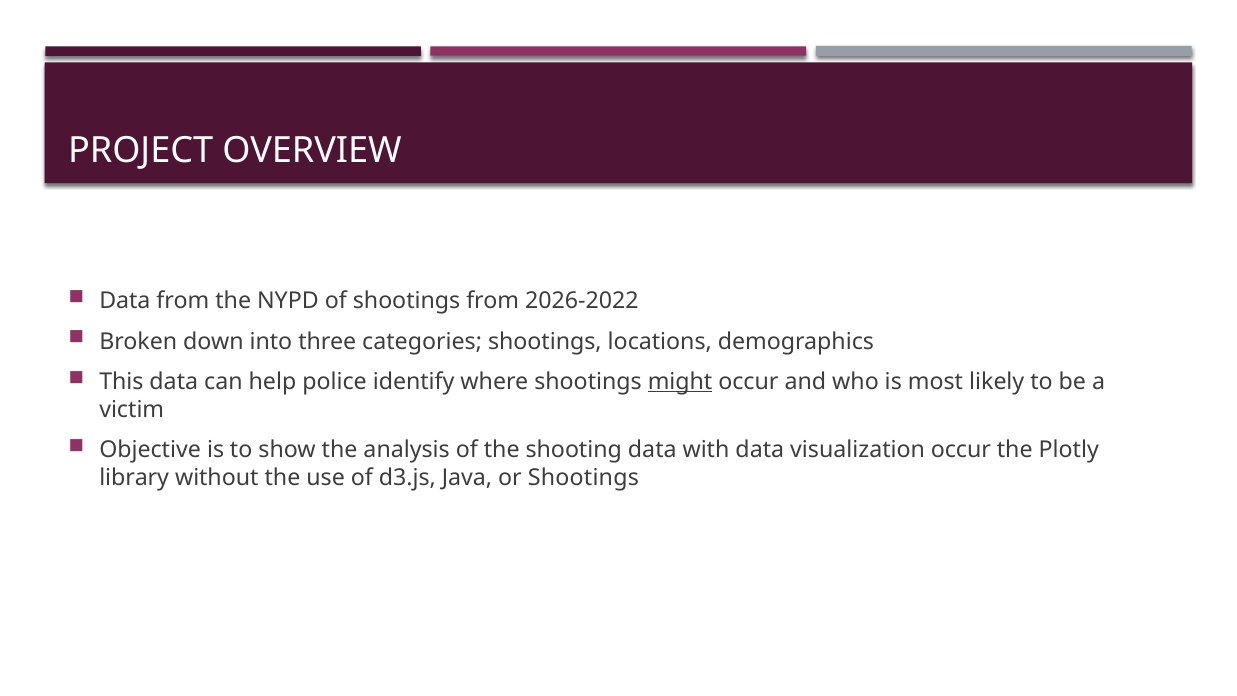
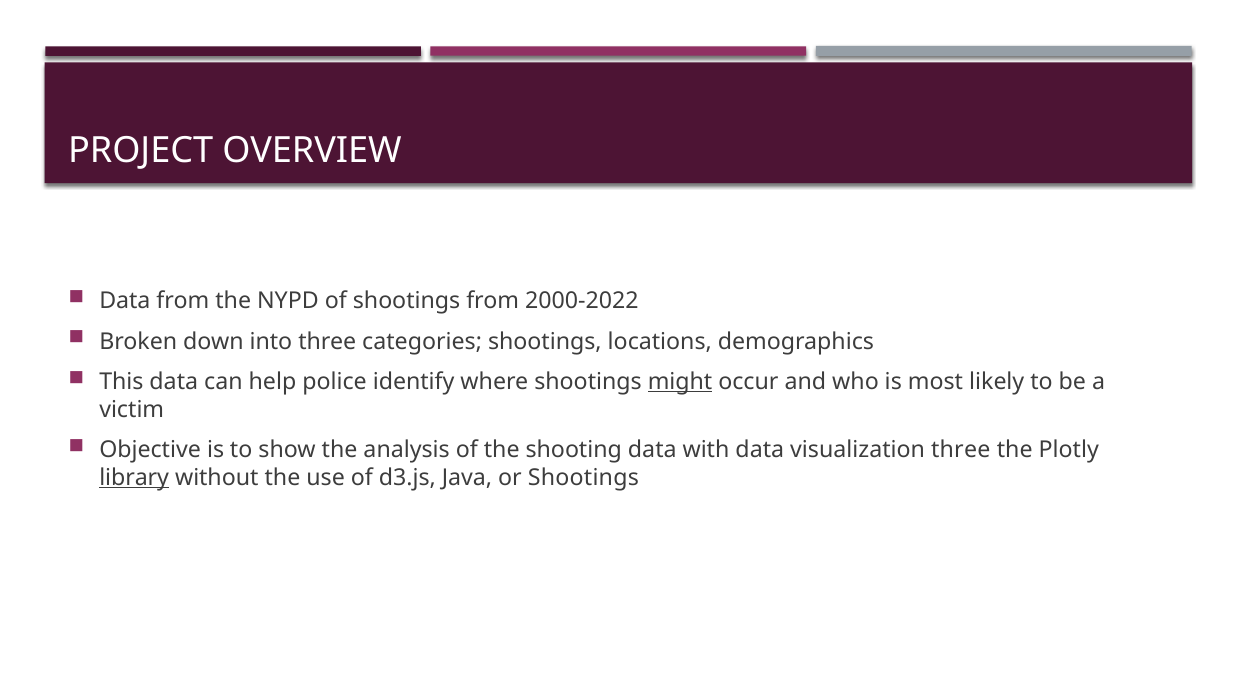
2026-2022: 2026-2022 -> 2000-2022 (582, 301)
visualization occur: occur -> three (961, 450)
library underline: none -> present (134, 477)
